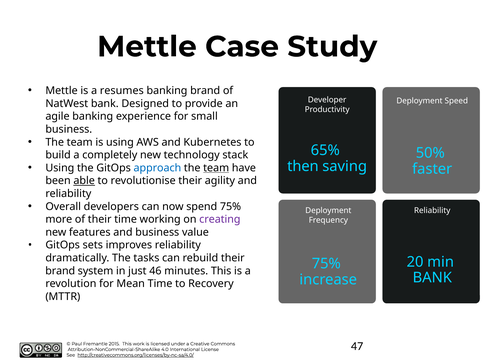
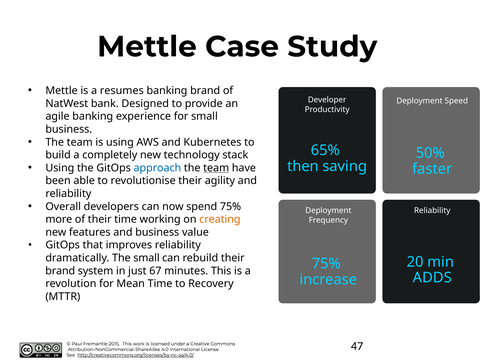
able underline: present -> none (84, 181)
creating colour: purple -> orange (220, 219)
sets: sets -> that (93, 245)
The tasks: tasks -> small (147, 258)
46: 46 -> 67 (155, 271)
BANK: BANK -> ADDS (432, 278)
